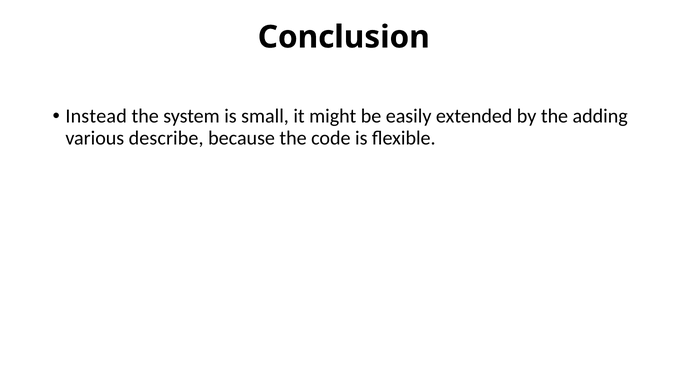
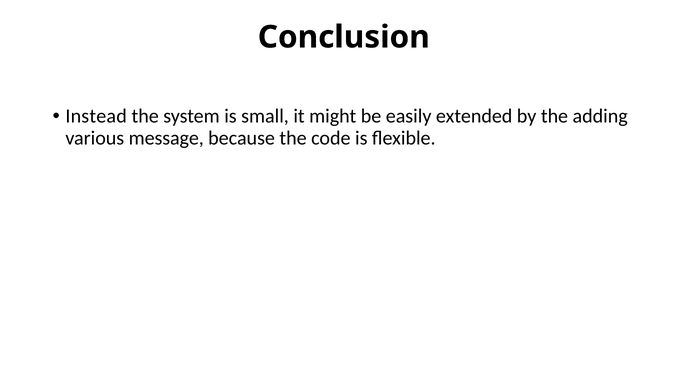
describe: describe -> message (166, 138)
